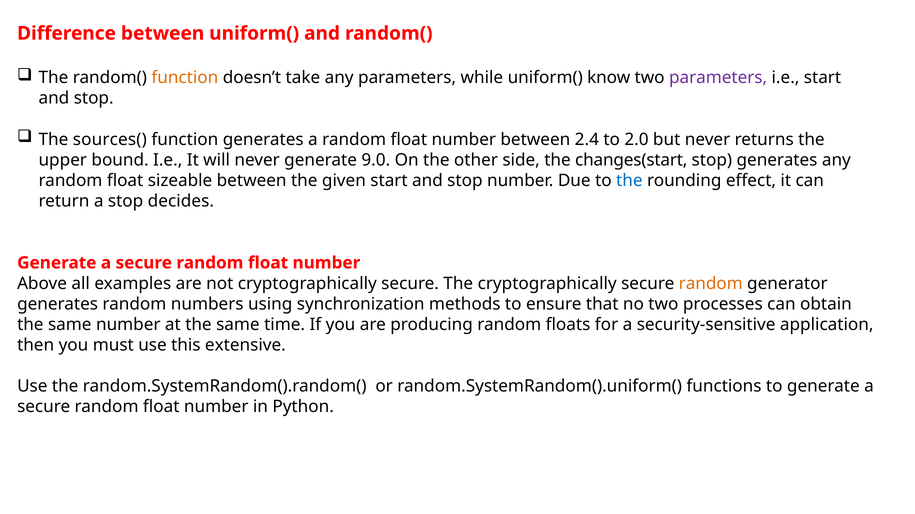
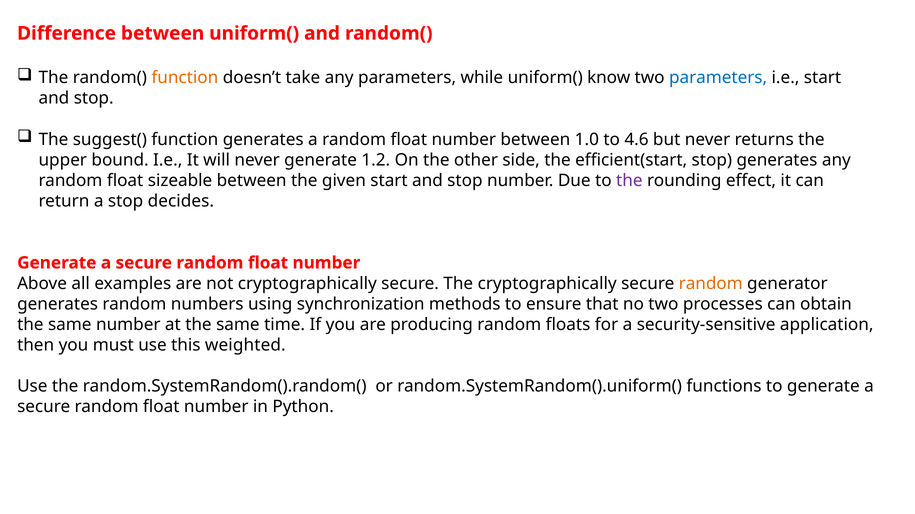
parameters colour: purple -> blue (718, 78)
sources(: sources( -> suggest( (110, 140)
2.4: 2.4 -> 1.0 (587, 140)
2.0: 2.0 -> 4.6 (637, 140)
9.0: 9.0 -> 1.2 (376, 160)
changes(start: changes(start -> efficient(start (631, 160)
the colour: blue -> purple (629, 181)
extensive: extensive -> weighted (245, 346)
